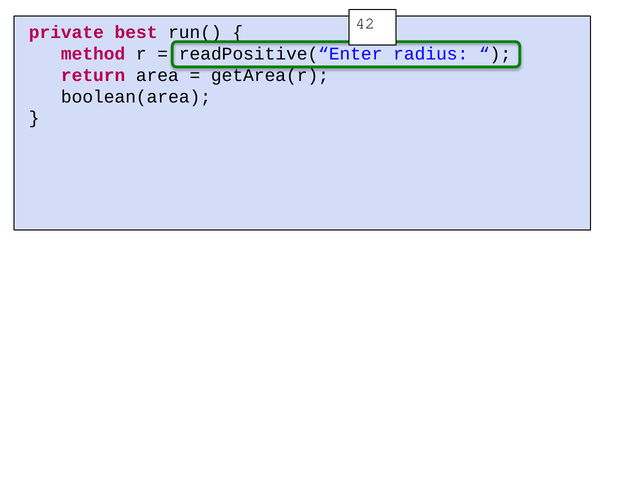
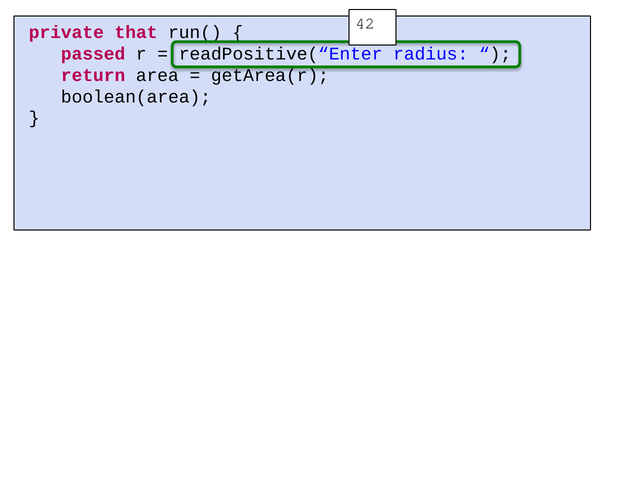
best: best -> that (136, 32)
method: method -> passed (93, 54)
